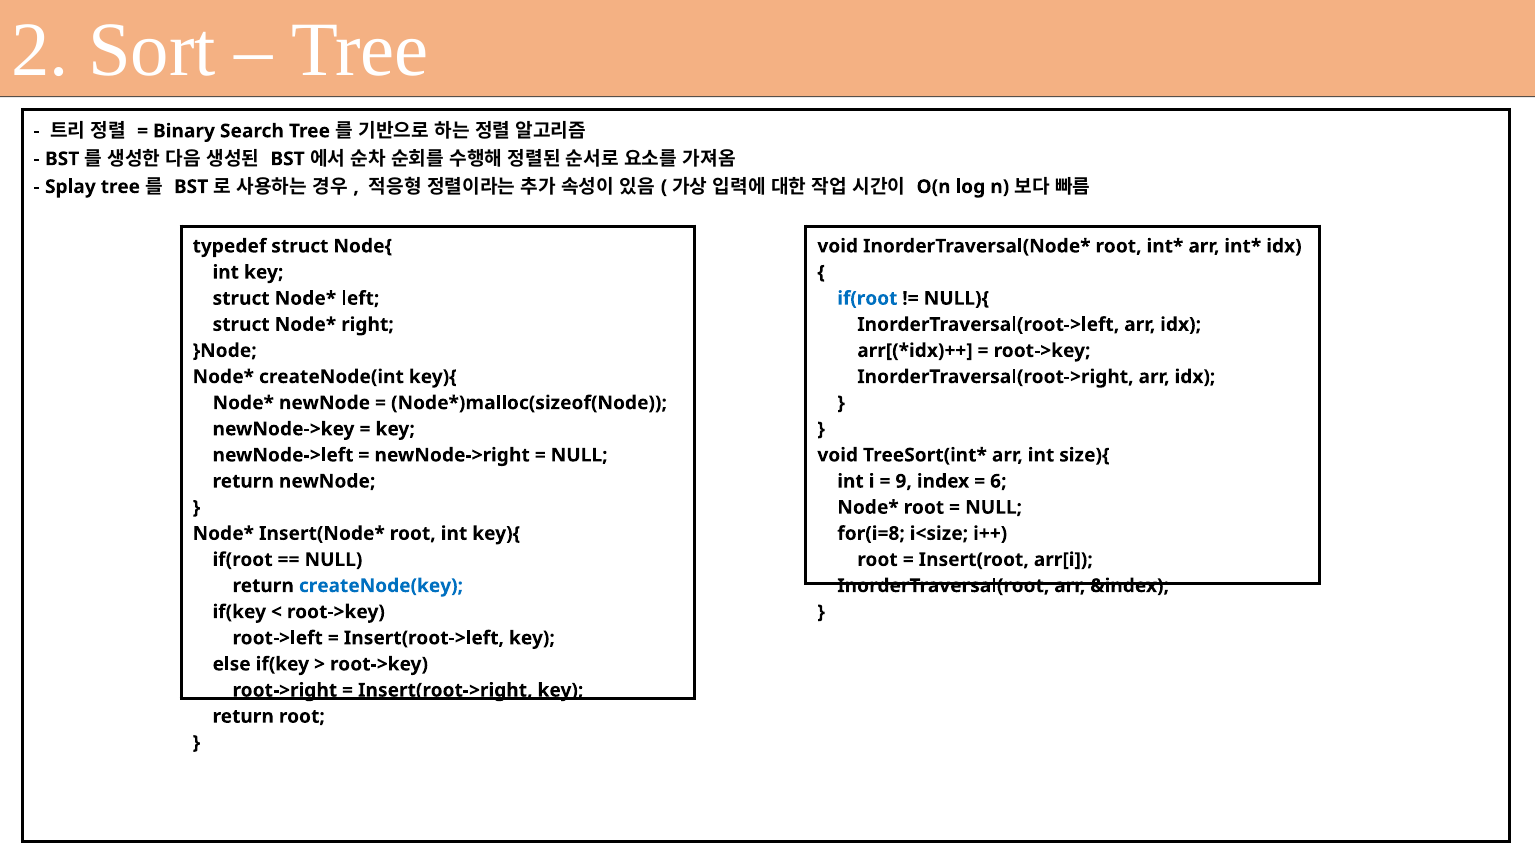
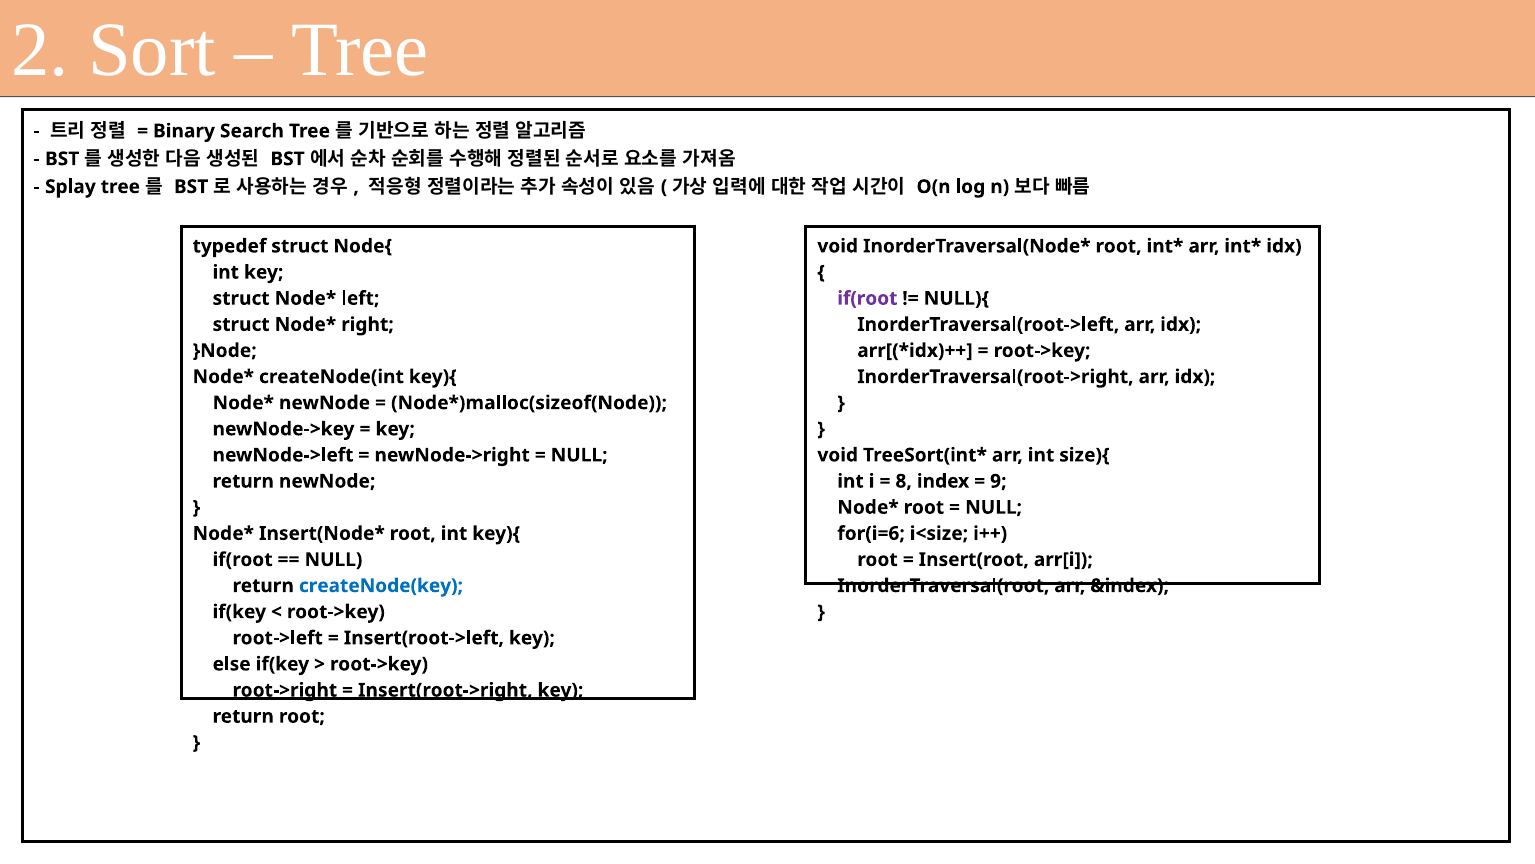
if(root colour: blue -> purple (867, 298)
9: 9 -> 8 (904, 481)
6: 6 -> 9 (998, 481)
for(i=8: for(i=8 -> for(i=6 (871, 533)
